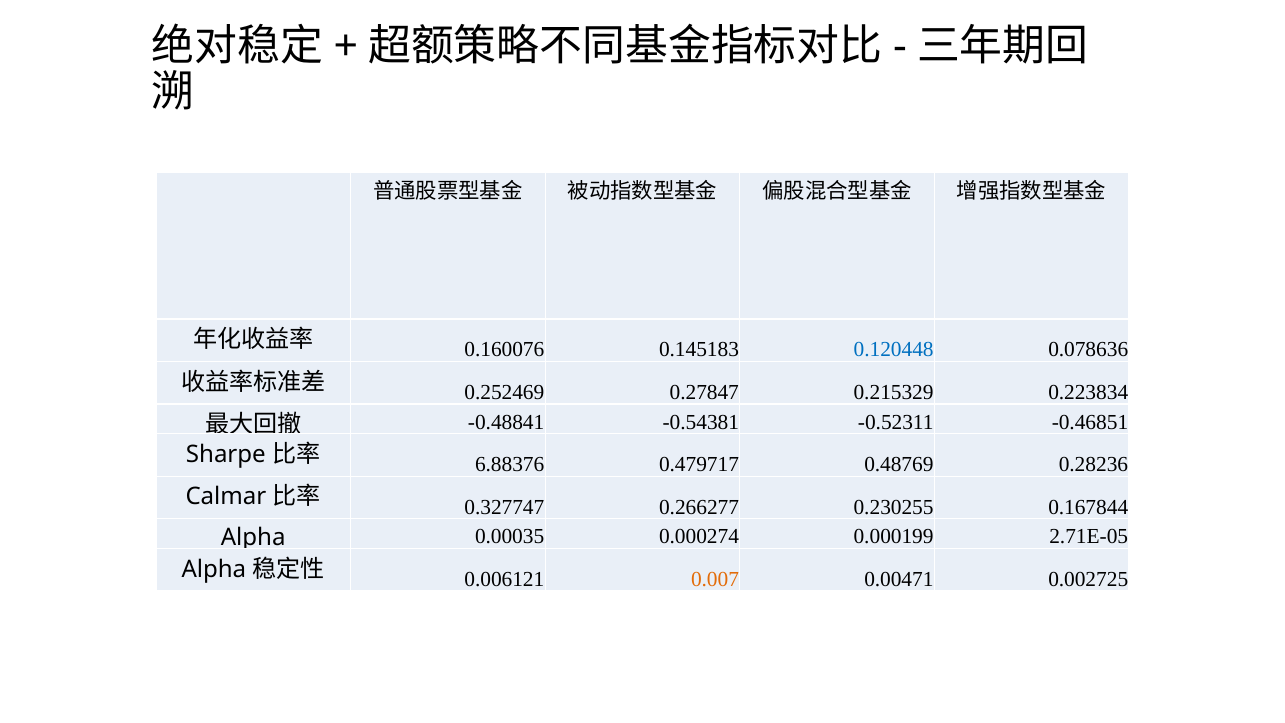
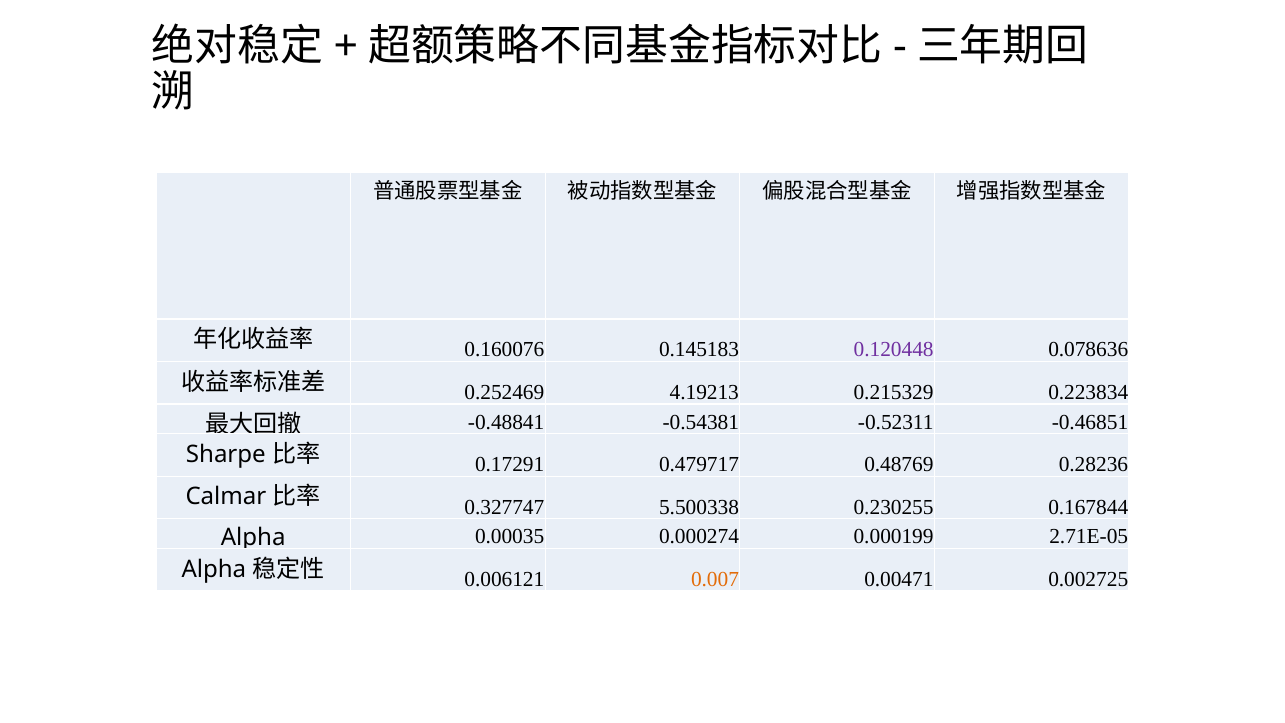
0.120448 colour: blue -> purple (894, 350)
0.27847: 0.27847 -> 4.19213 (704, 392)
6.88376: 6.88376 -> 0.17291 (510, 464)
0.266277: 0.266277 -> 5.500338 (699, 507)
